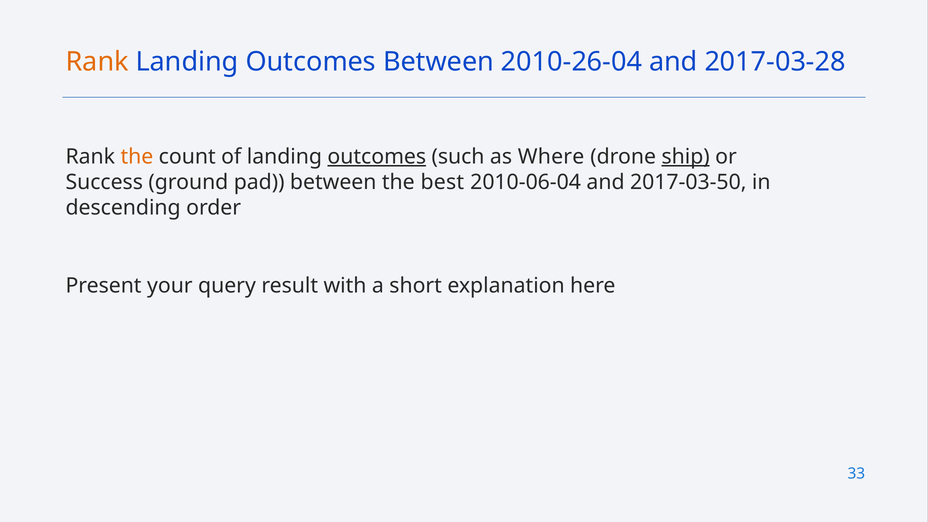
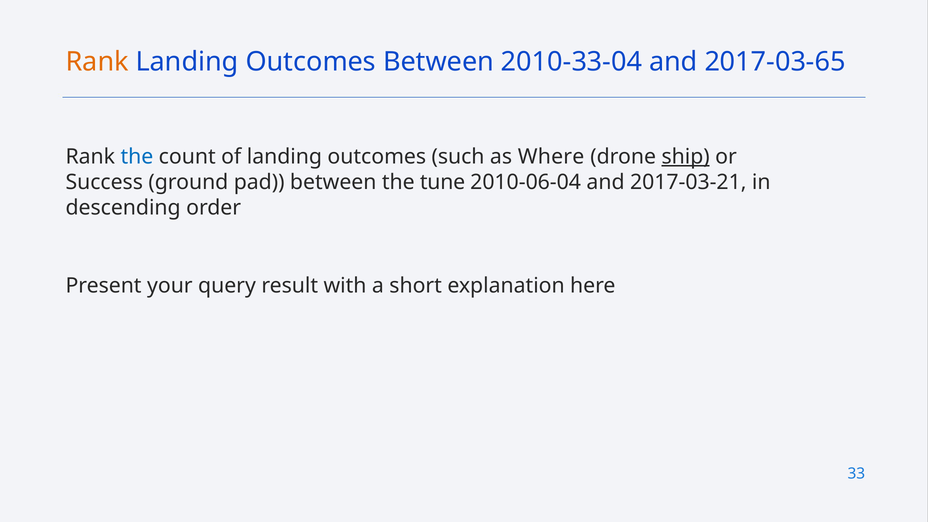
2010-26-04: 2010-26-04 -> 2010-33-04 (572, 62)
2017-03-28: 2017-03-28 -> 2017-03-65 (775, 62)
the colour: orange -> blue (137, 157)
outcomes underline: present -> none (377, 157)
best: best -> tune (443, 182)
2017-03-50: 2017-03-50 -> 2017-03-21 (688, 182)
